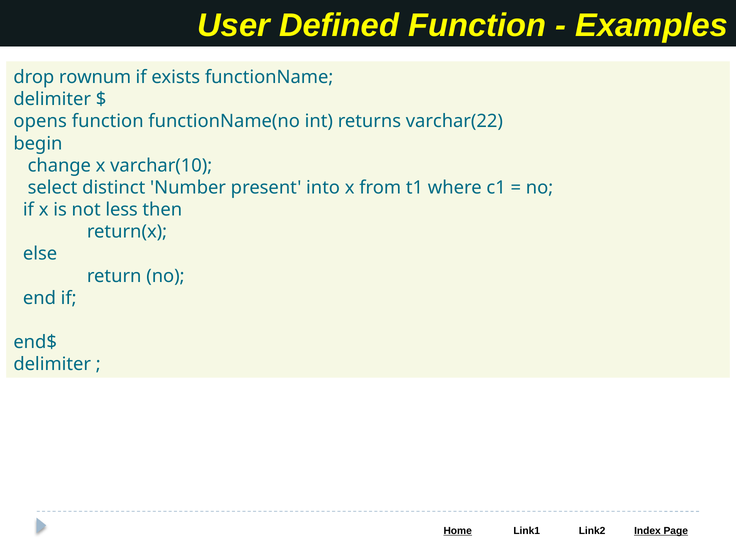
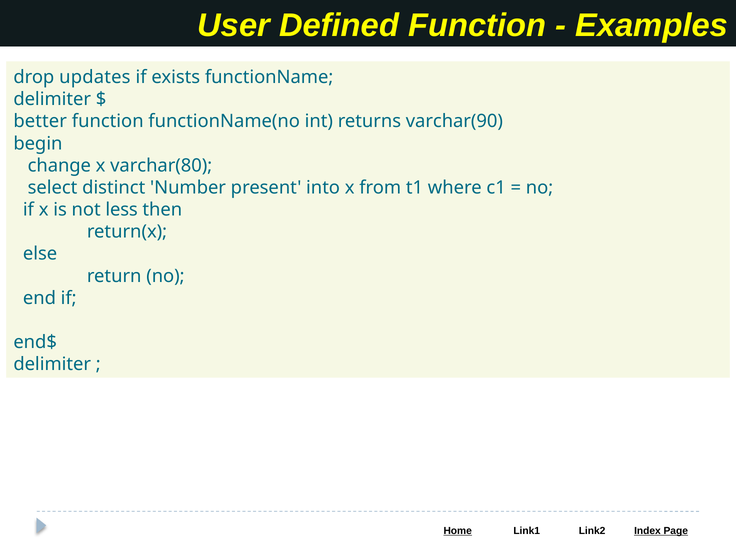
rownum: rownum -> updates (95, 77)
opens: opens -> better (40, 121)
varchar(22: varchar(22 -> varchar(90 (454, 121)
varchar(10: varchar(10 -> varchar(80 (161, 166)
